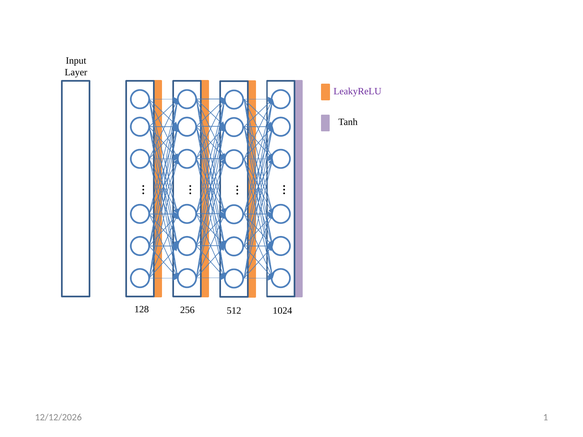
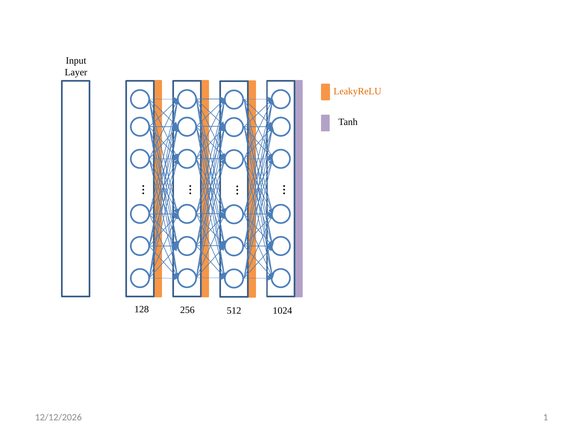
LeakyReLU colour: purple -> orange (358, 91)
